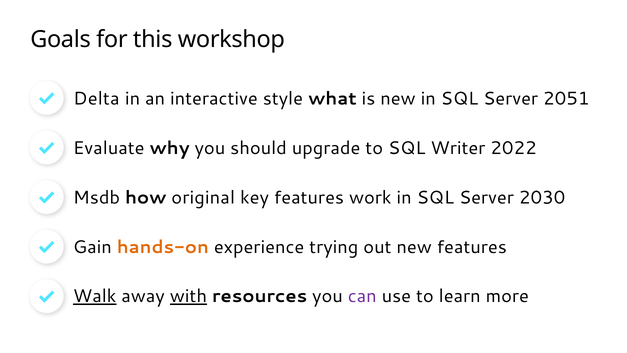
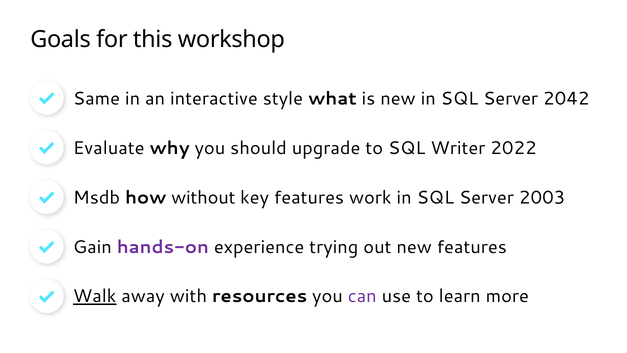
Delta: Delta -> Same (97, 99)
2051: 2051 -> 2042 (566, 99)
original: original -> without (203, 197)
2030: 2030 -> 2003 (542, 197)
hands-on colour: orange -> purple (163, 247)
with underline: present -> none (188, 296)
